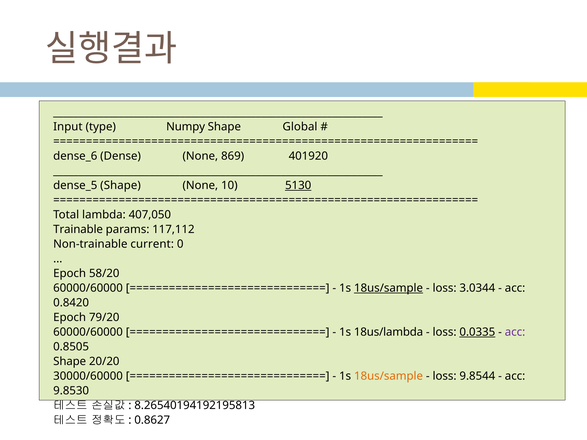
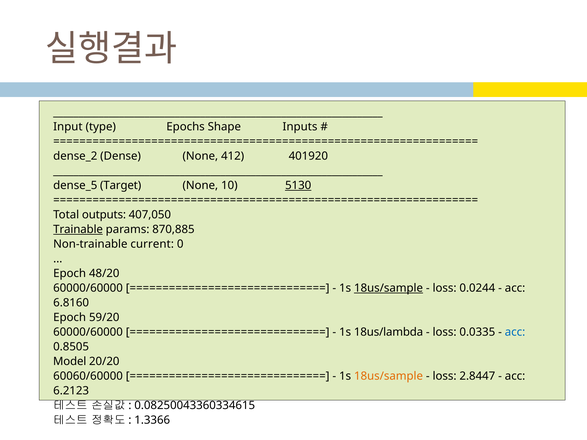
Numpy: Numpy -> Epochs (186, 127)
Global: Global -> Inputs (300, 127)
dense_6: dense_6 -> dense_2 (75, 156)
869: 869 -> 412 (233, 156)
dense_5 Shape: Shape -> Target (121, 186)
lambda: lambda -> outputs (104, 215)
Trainable underline: none -> present (78, 230)
117,112: 117,112 -> 870,885 (173, 230)
58/20: 58/20 -> 48/20 (104, 274)
3.0344: 3.0344 -> 0.0244 (477, 288)
0.8420: 0.8420 -> 6.8160 (71, 303)
79/20: 79/20 -> 59/20 (104, 318)
0.0335 underline: present -> none (477, 332)
acc colour: purple -> blue (515, 332)
Shape: Shape -> Model (70, 362)
30000/60000: 30000/60000 -> 60060/60000 (88, 376)
9.8544: 9.8544 -> 2.8447 (477, 376)
9.8530: 9.8530 -> 6.2123 (71, 391)
8.26540194192195813: 8.26540194192195813 -> 0.08250043360334615 (195, 406)
0.8627: 0.8627 -> 1.3366 (152, 420)
